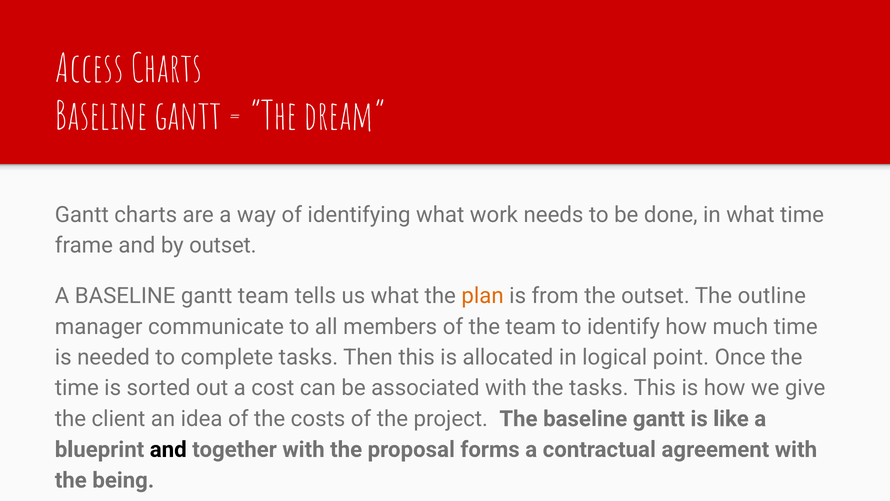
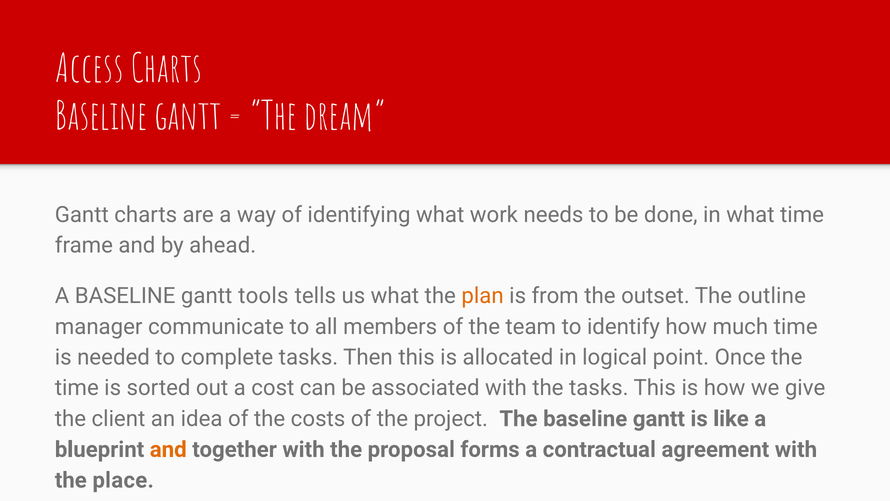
by outset: outset -> ahead (223, 245)
gantt team: team -> tools (263, 296)
and colour: black -> orange (168, 449)
being: being -> place (123, 480)
